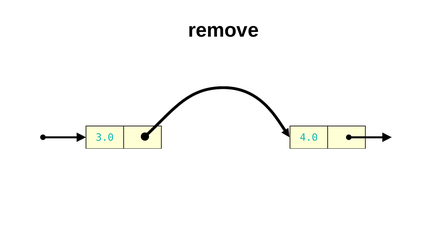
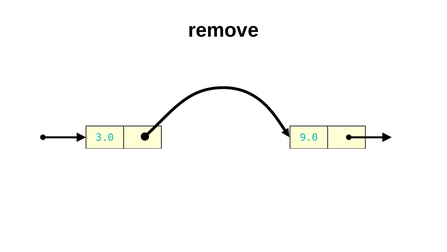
4.0: 4.0 -> 9.0 (309, 137)
